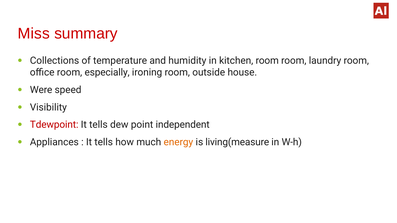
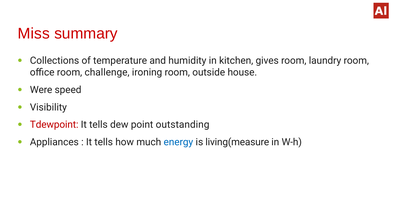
kitchen room: room -> gives (267, 61)
especially: especially -> challenge (107, 73)
independent: independent -> outstanding (183, 125)
energy colour: orange -> blue (178, 142)
